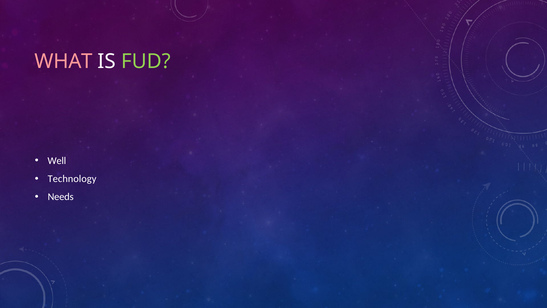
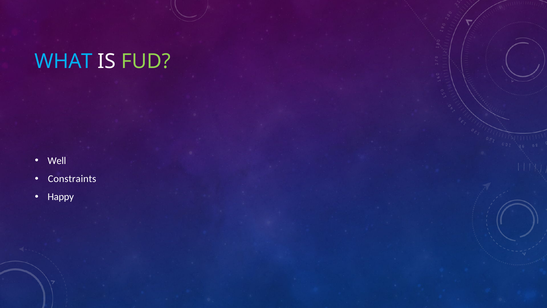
WHAT colour: pink -> light blue (64, 61)
Technology: Technology -> Constraints (72, 179)
Needs: Needs -> Happy (61, 197)
